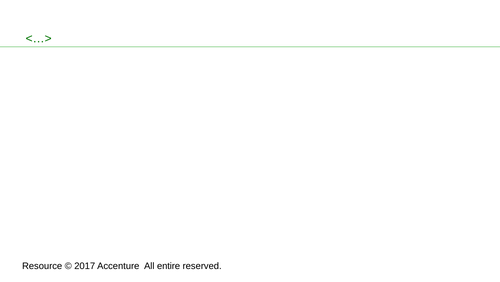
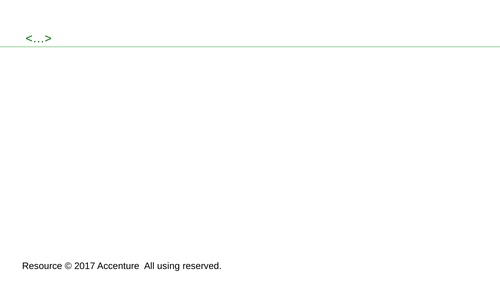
entire: entire -> using (168, 266)
